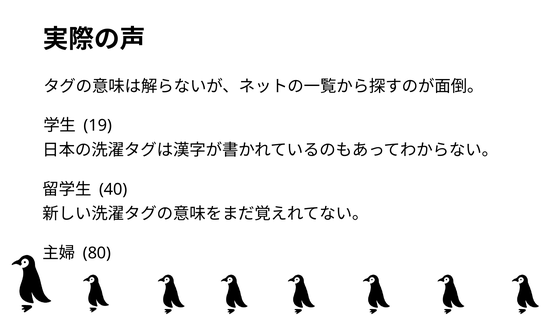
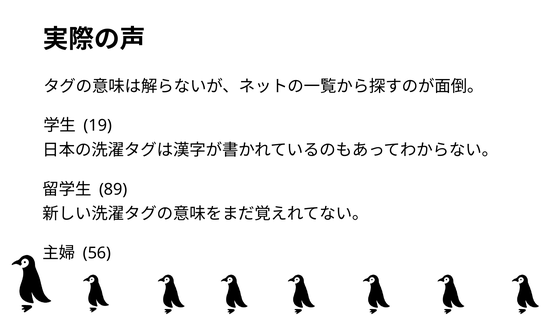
40: 40 -> 89 (113, 189)
80: 80 -> 56 (97, 253)
